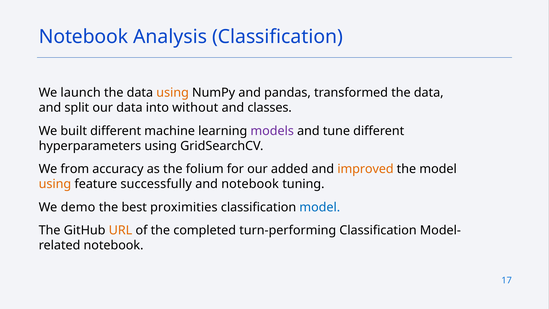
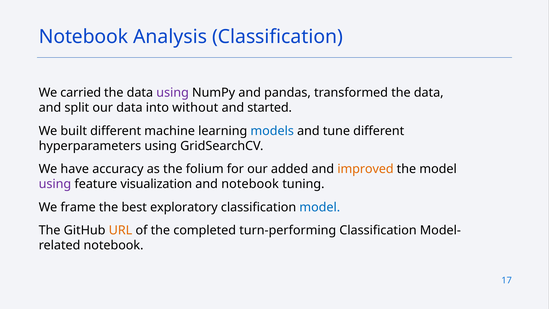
launch: launch -> carried (81, 93)
using colour: orange -> purple (173, 93)
classes: classes -> started (270, 108)
models colour: purple -> blue (272, 131)
from: from -> have (75, 169)
using colour: orange -> purple (55, 184)
successfully: successfully -> visualization (156, 184)
demo: demo -> frame (78, 207)
proximities: proximities -> exploratory (184, 207)
